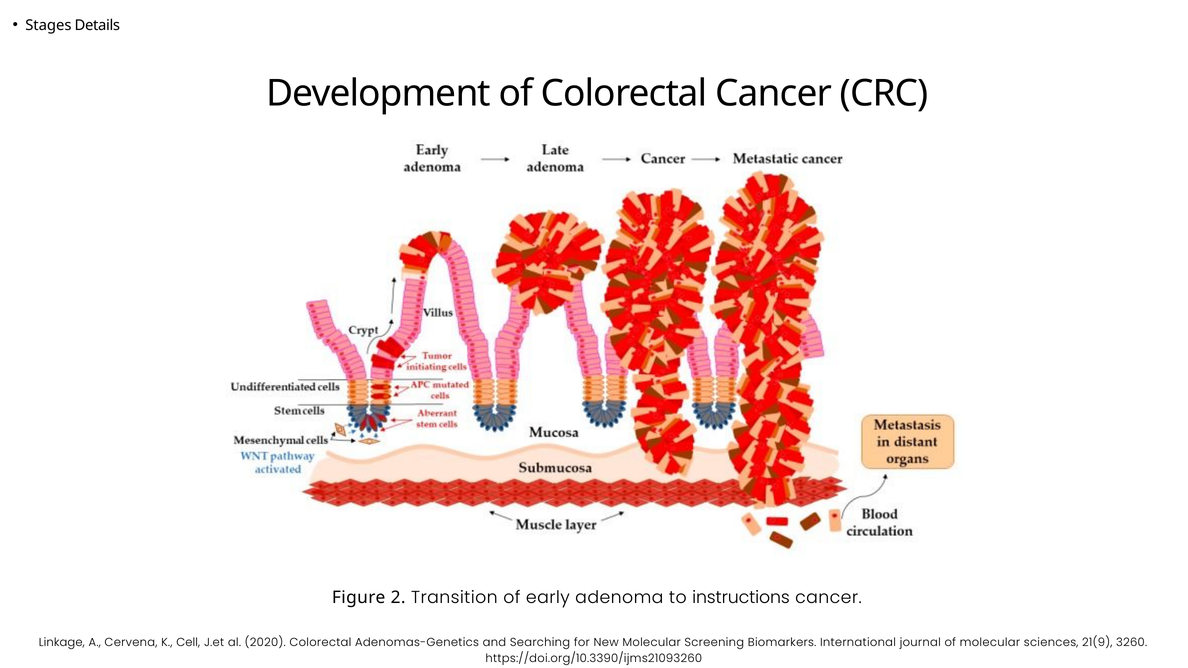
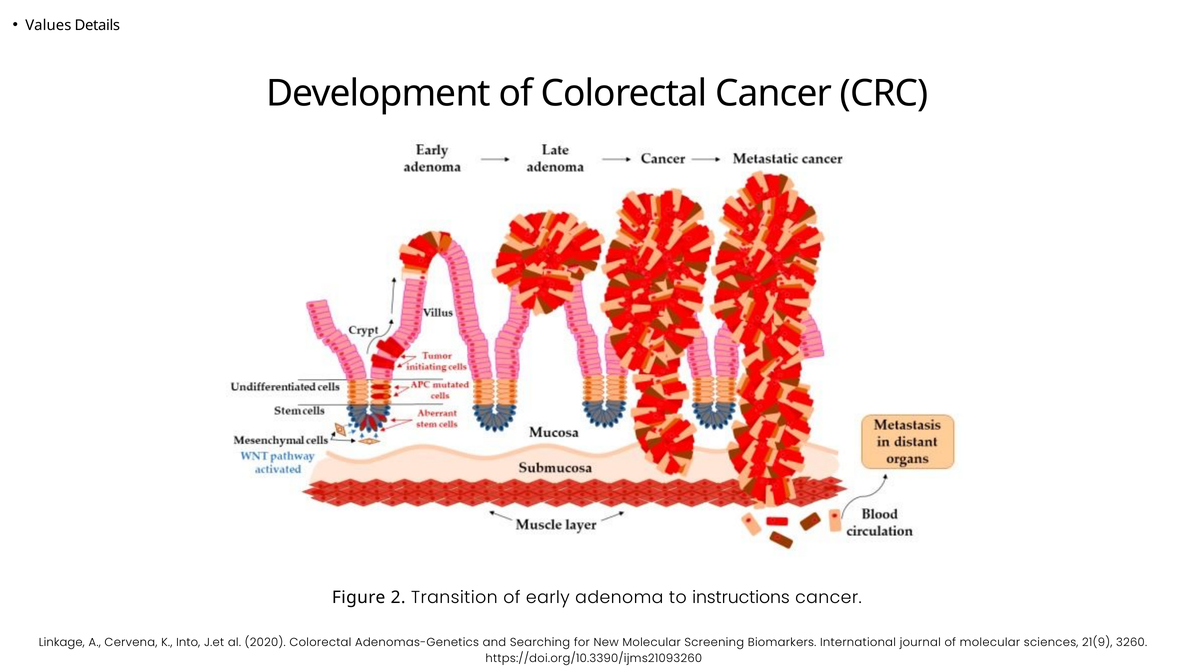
Stages: Stages -> Values (48, 25)
Cell: Cell -> Into (188, 643)
